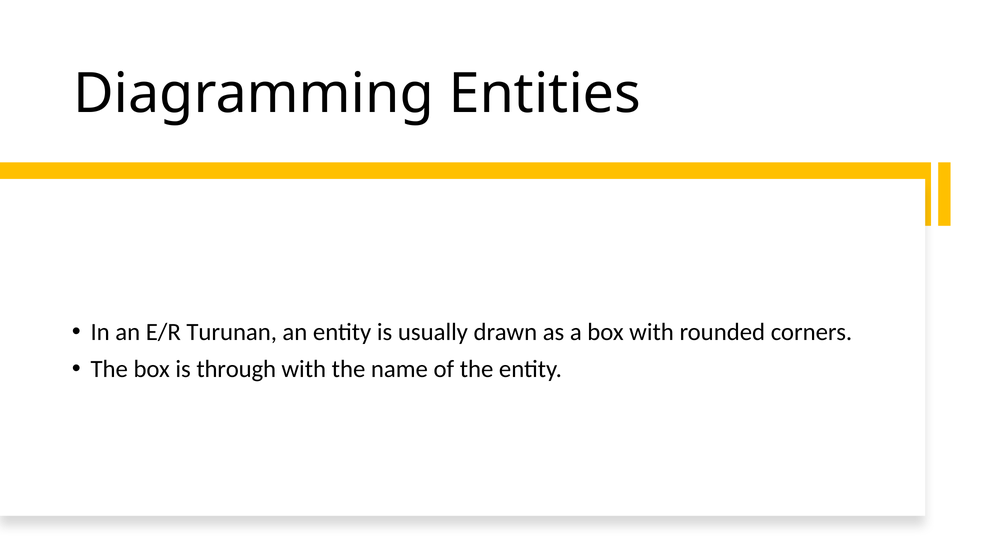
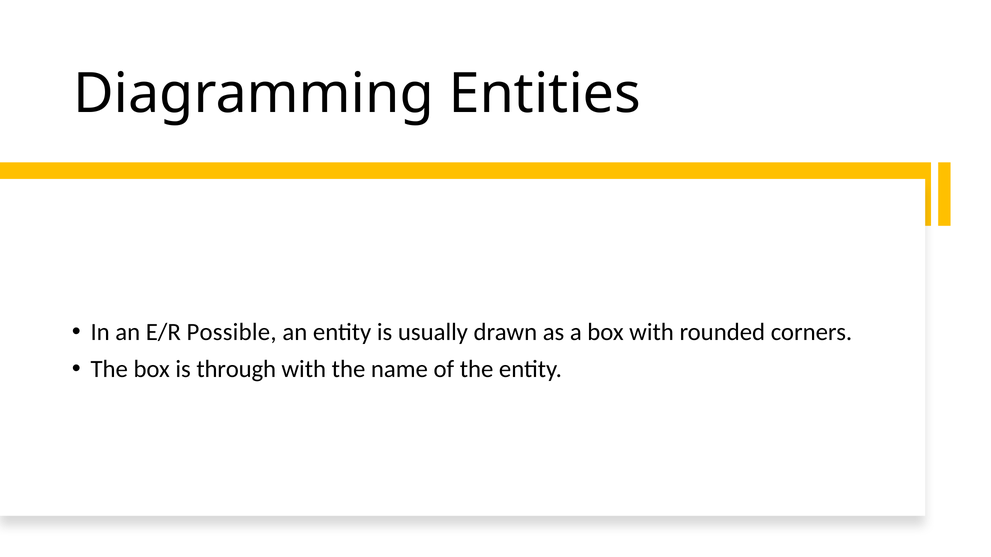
Turunan: Turunan -> Possible (232, 332)
